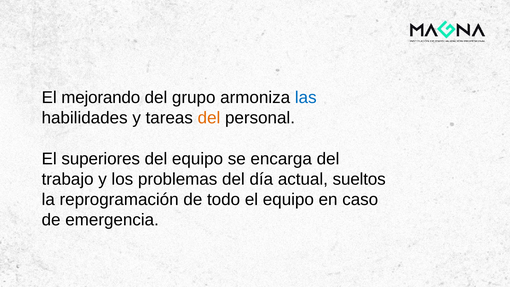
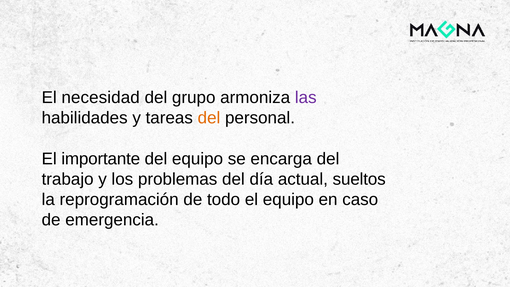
mejorando: mejorando -> necesidad (101, 98)
las colour: blue -> purple (306, 98)
superiores: superiores -> importante (101, 159)
